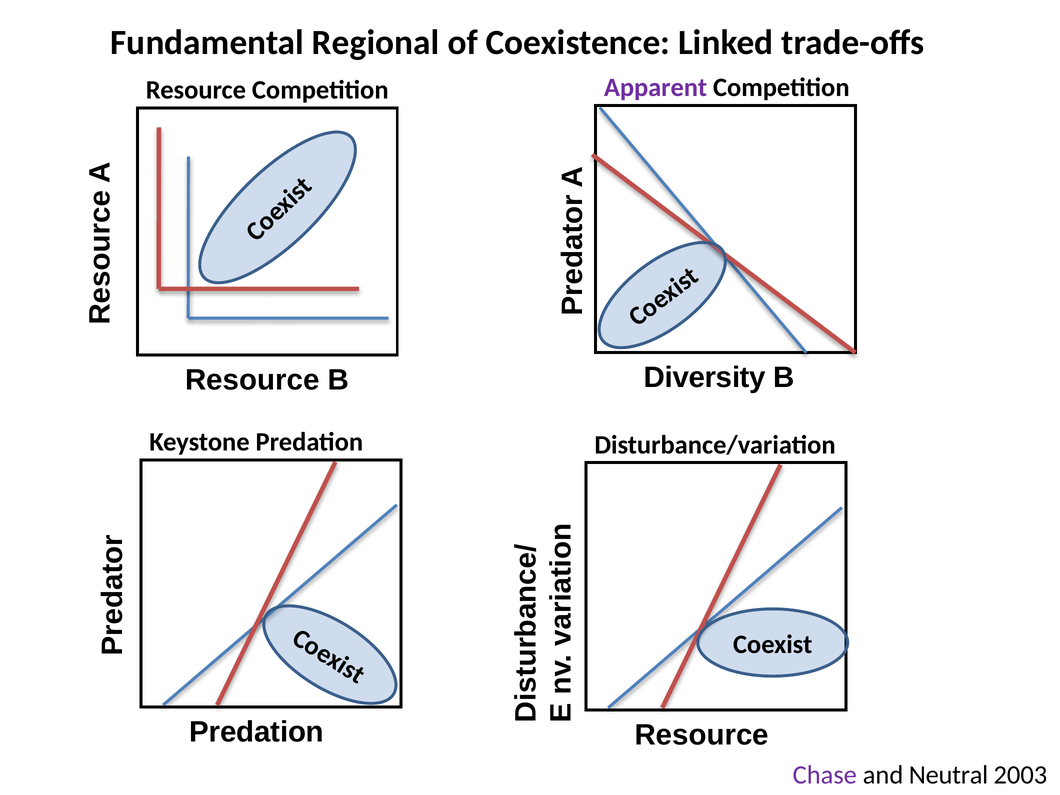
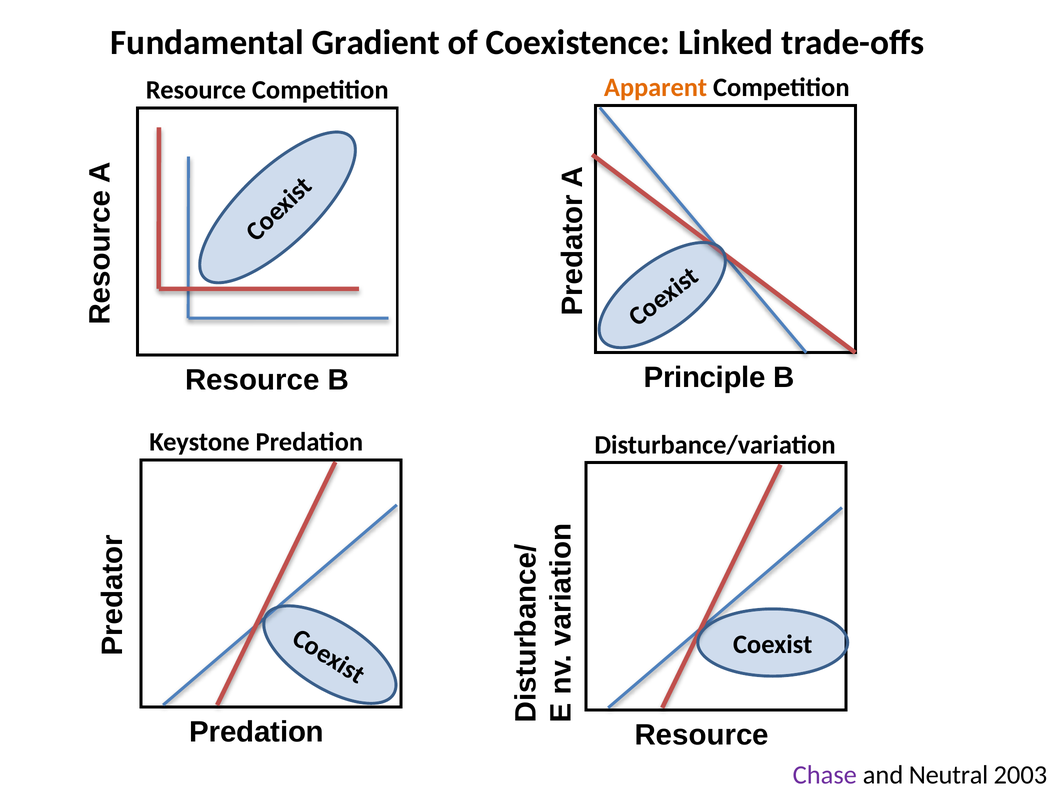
Regional: Regional -> Gradient (376, 43)
Apparent colour: purple -> orange (656, 88)
Diversity: Diversity -> Principle (705, 378)
